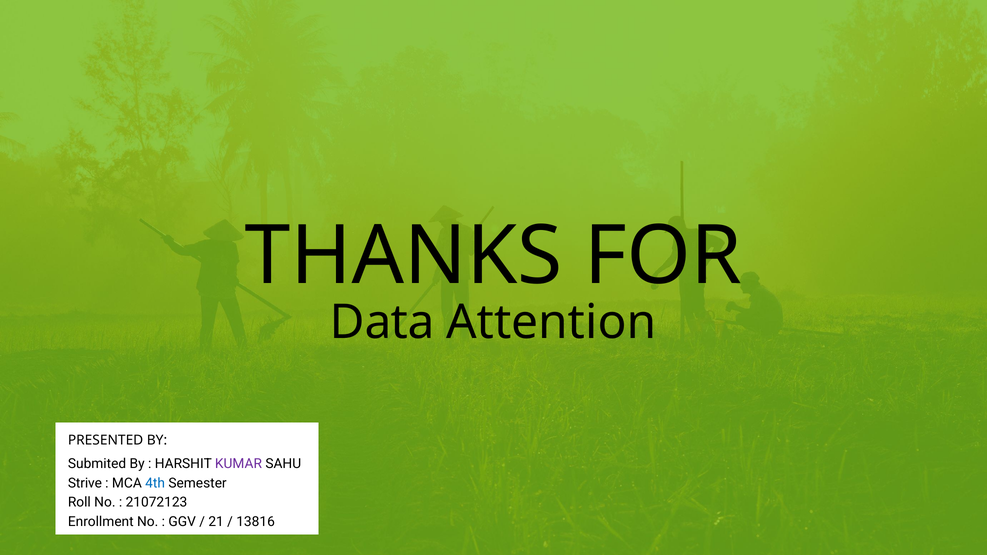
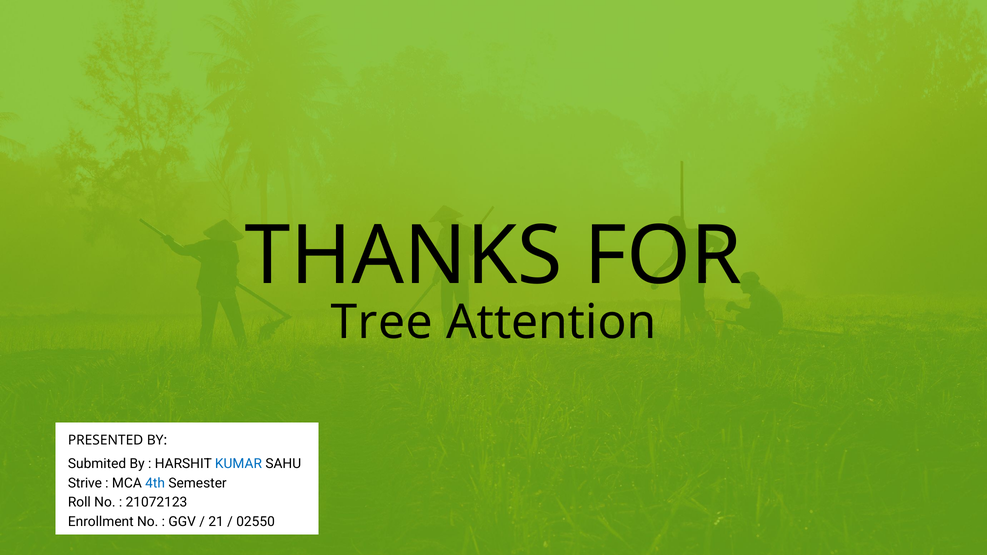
Data: Data -> Tree (382, 323)
KUMAR colour: purple -> blue (238, 464)
13816: 13816 -> 02550 (256, 522)
